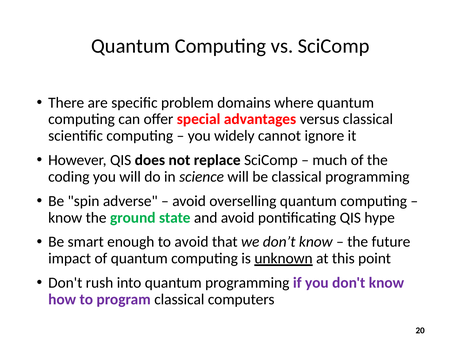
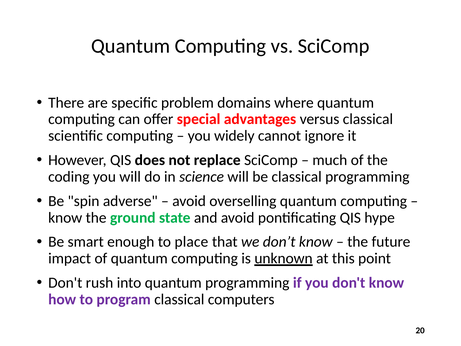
to avoid: avoid -> place (191, 242)
